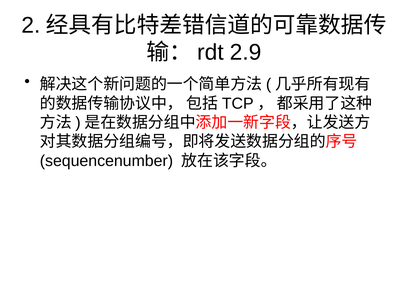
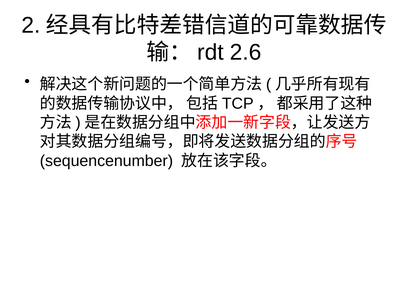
2.9: 2.9 -> 2.6 (246, 52)
